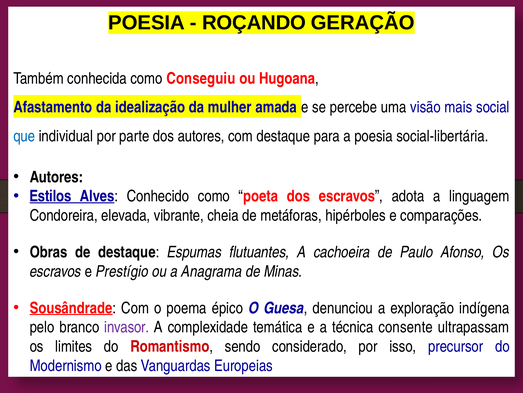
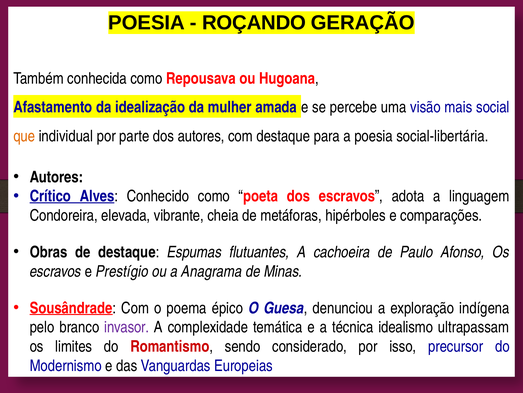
Conseguiu: Conseguiu -> Repousava (201, 78)
que colour: blue -> orange (24, 136)
Estilos: Estilos -> Crítico (50, 196)
consente: consente -> idealismo (406, 327)
